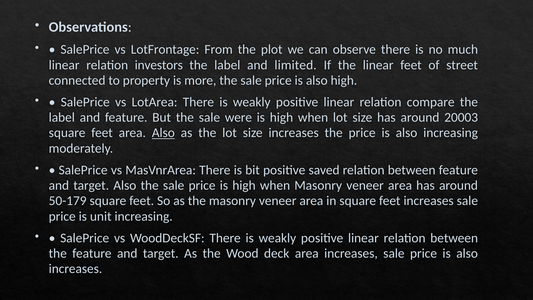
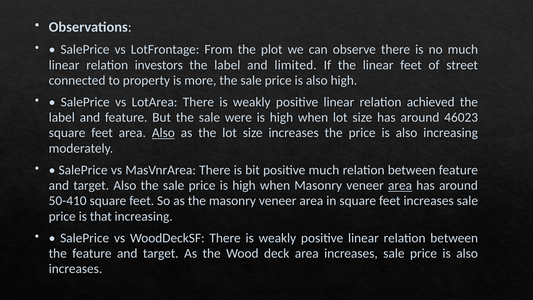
compare: compare -> achieved (431, 102)
20003: 20003 -> 46023 (461, 117)
positive saved: saved -> much (324, 170)
area underline: none -> present (400, 185)
50-179: 50-179 -> 50-410 (68, 201)
unit: unit -> that (101, 216)
